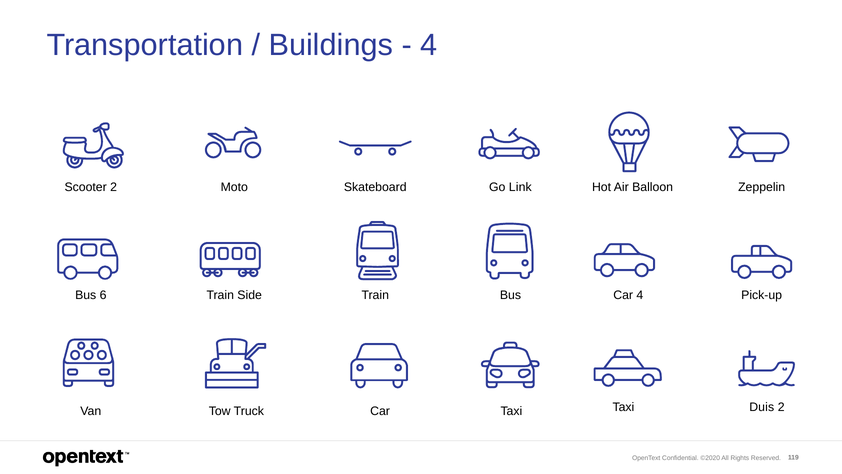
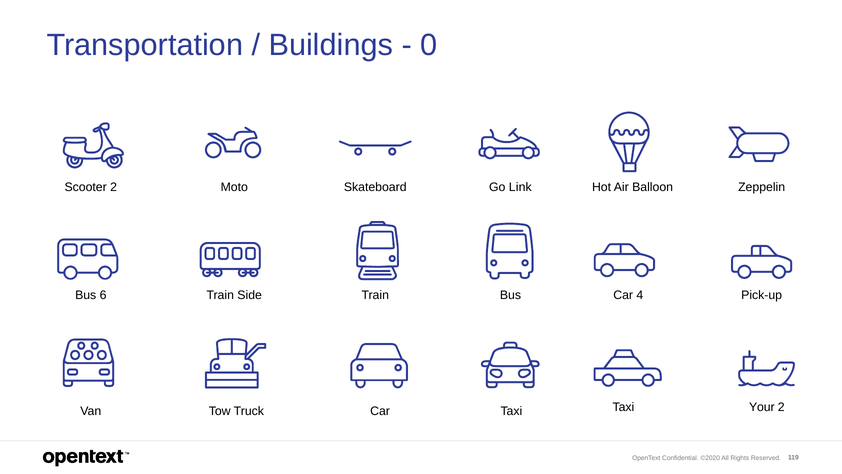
4: 4 -> 0 (429, 45)
Duis: Duis -> Your (762, 407)
